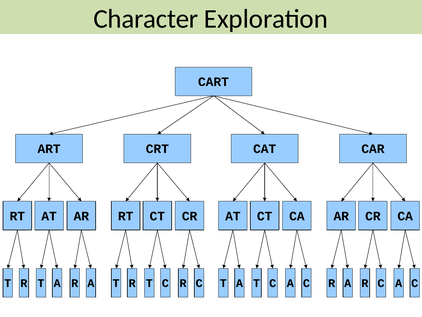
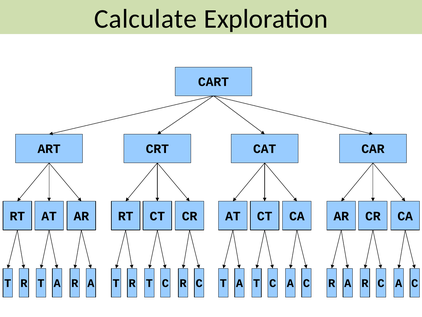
Character: Character -> Calculate (146, 19)
